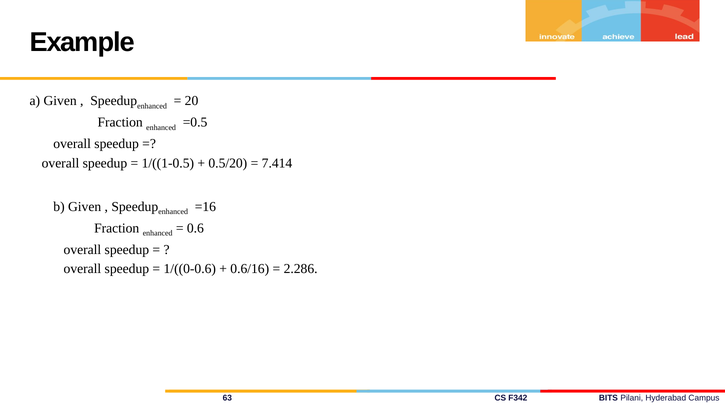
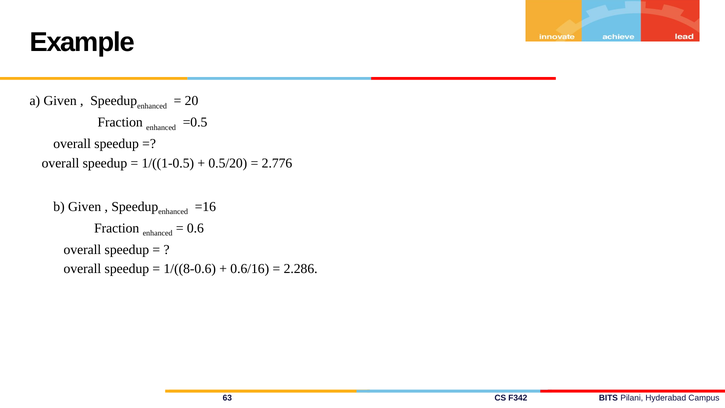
7.414: 7.414 -> 2.776 (277, 163)
1/((0-0.6: 1/((0-0.6 -> 1/((8-0.6 (190, 269)
